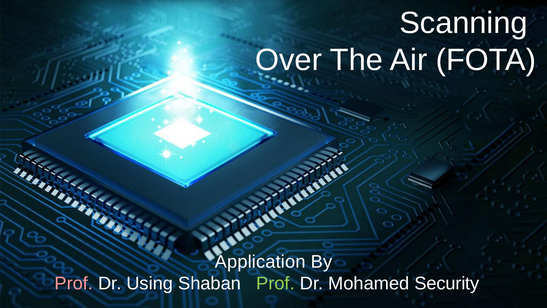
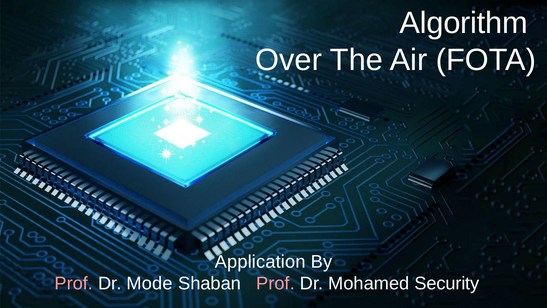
Scanning: Scanning -> Algorithm (464, 23)
Using: Using -> Mode (150, 283)
Prof colour: light green -> pink (276, 283)
